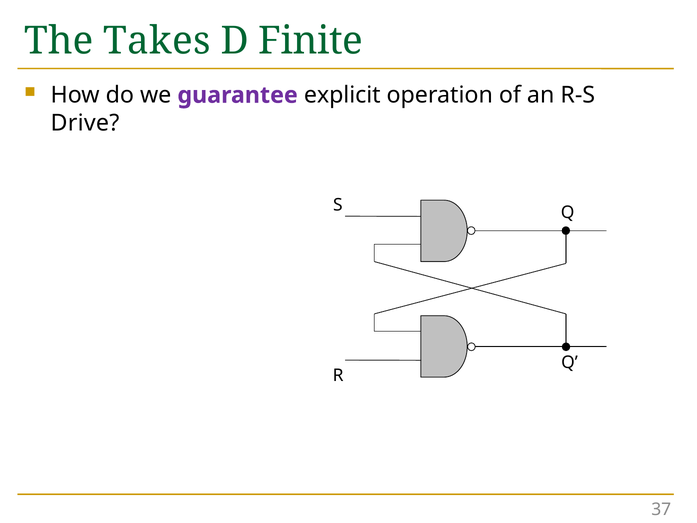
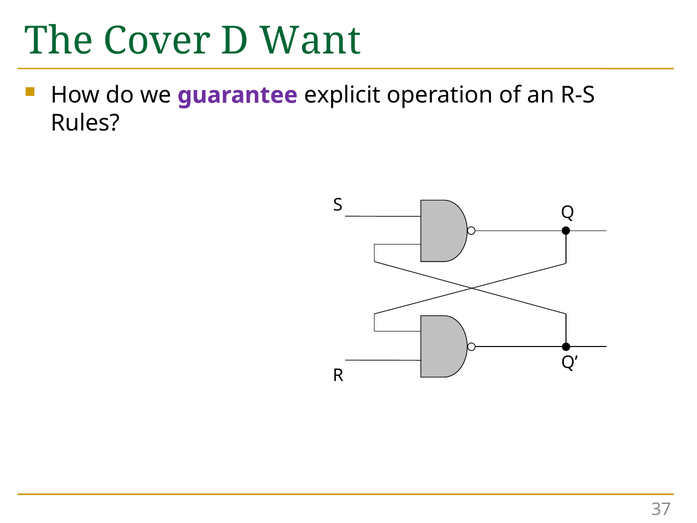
Takes: Takes -> Cover (157, 41)
Finite: Finite -> Want (310, 41)
Drive: Drive -> Rules (85, 123)
